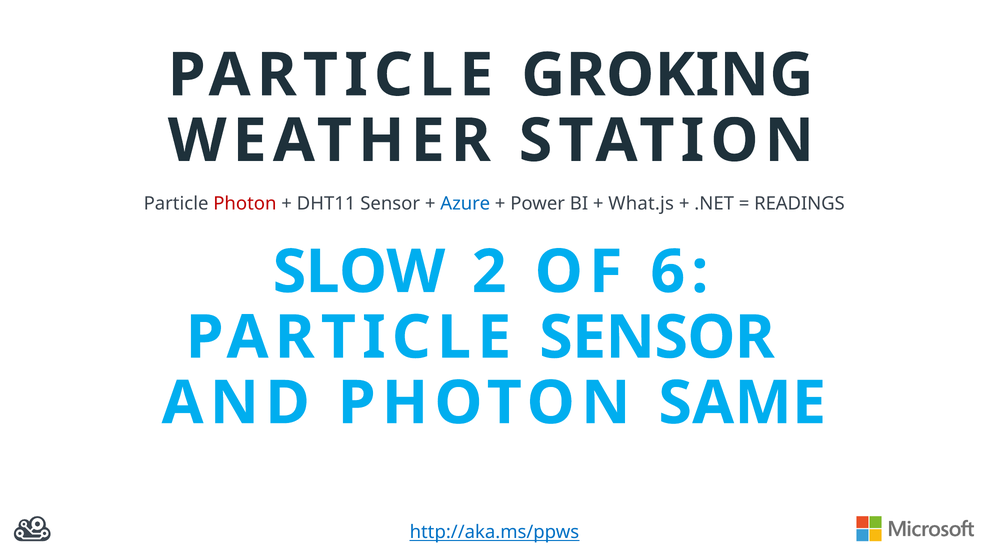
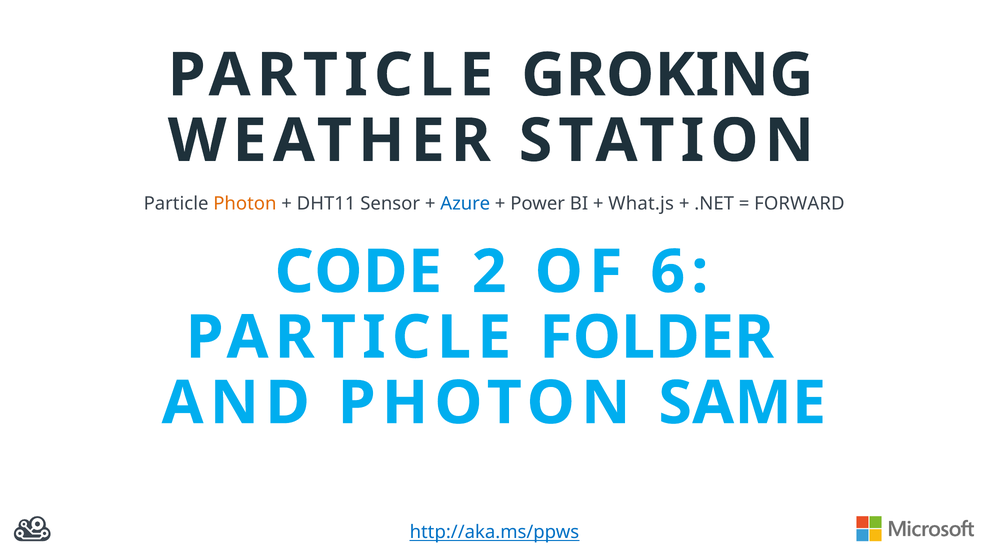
Photon colour: red -> orange (245, 204)
READINGS: READINGS -> FORWARD (799, 204)
SLOW: SLOW -> CODE (358, 272)
PARTICLE SENSOR: SENSOR -> FOLDER (657, 338)
